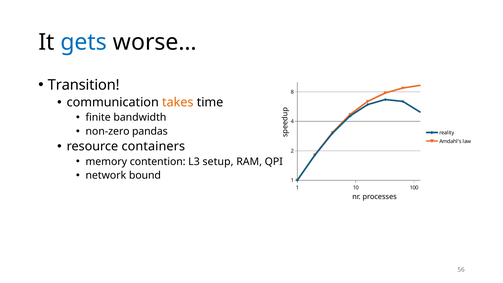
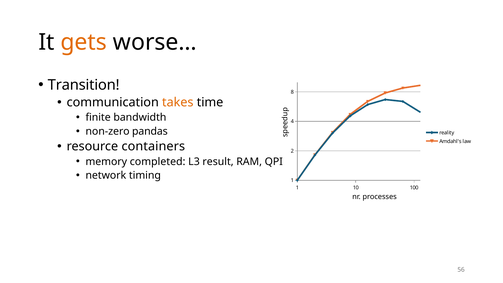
gets colour: blue -> orange (84, 42)
contention: contention -> completed (158, 162)
setup: setup -> result (218, 162)
bound: bound -> timing (145, 175)
